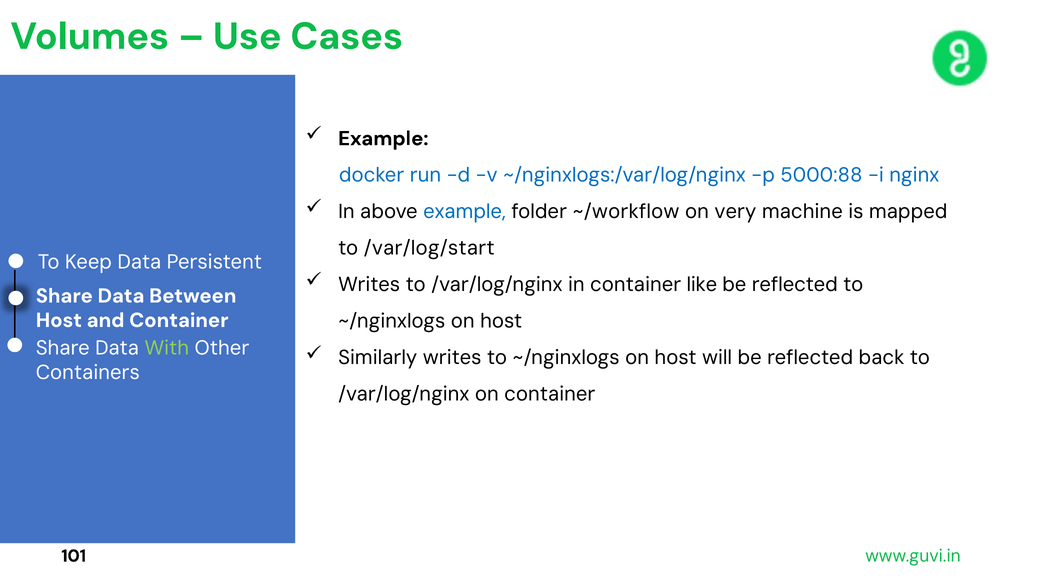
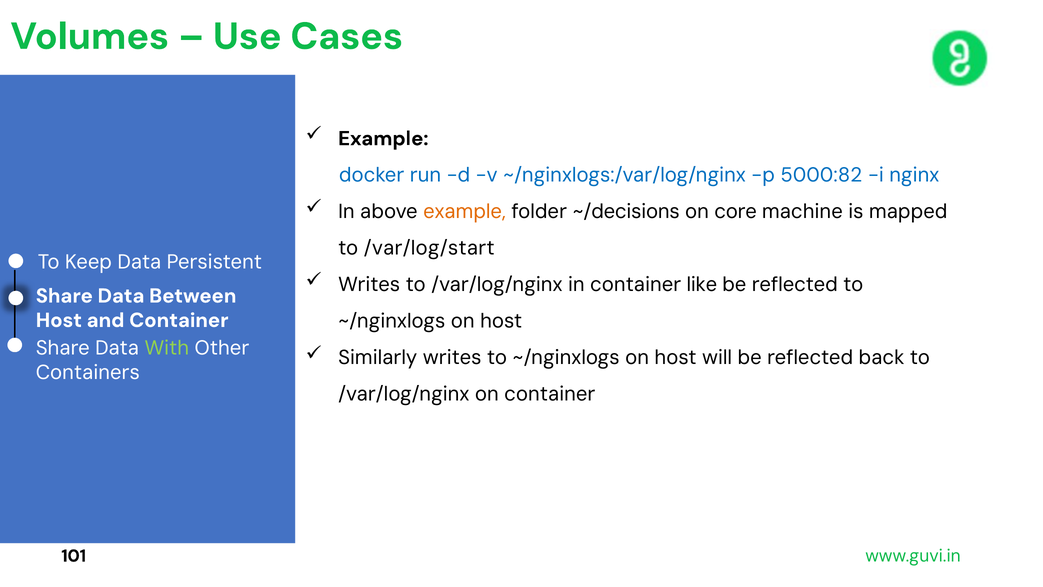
5000:88: 5000:88 -> 5000:82 (821, 175)
example colour: blue -> orange (464, 211)
~/workflow: ~/workflow -> ~/decisions (626, 211)
very: very -> core (736, 211)
